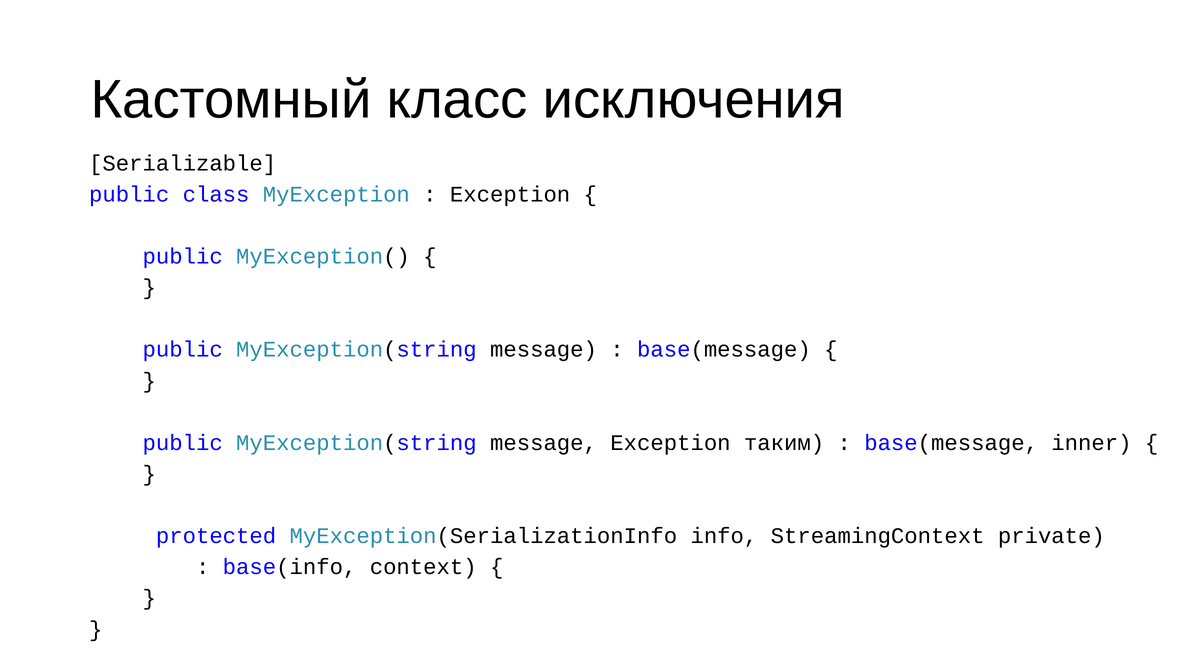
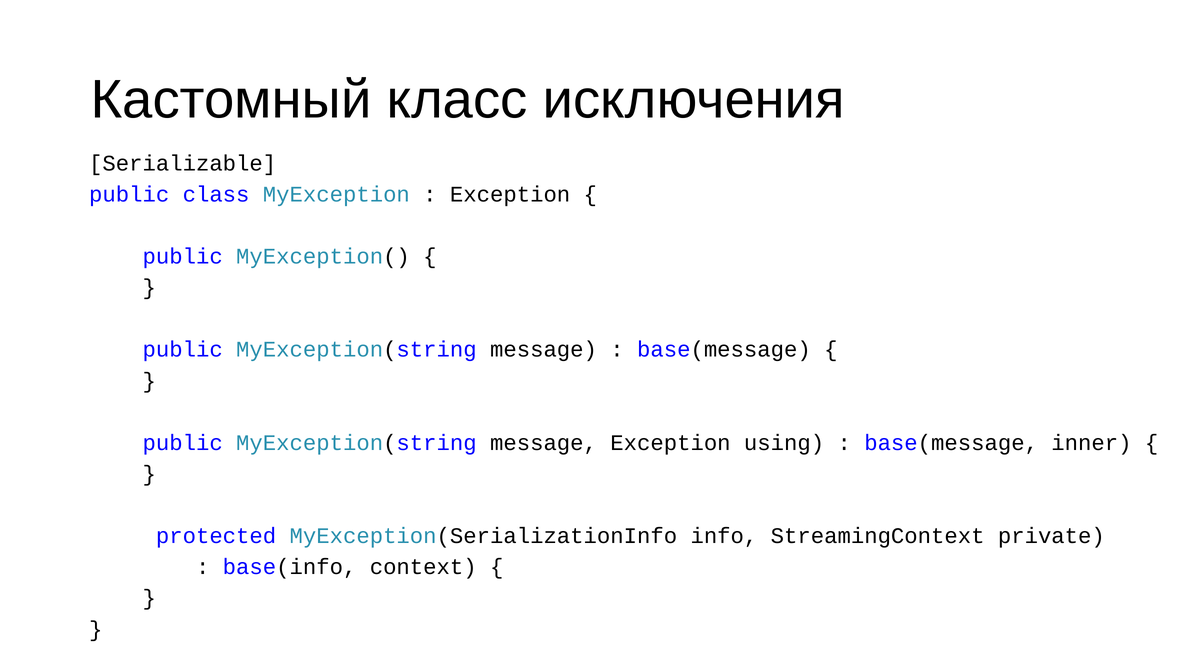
таким: таким -> using (784, 443)
